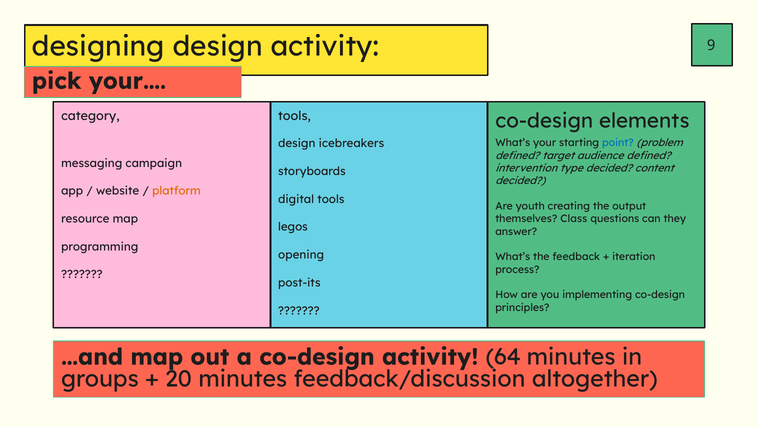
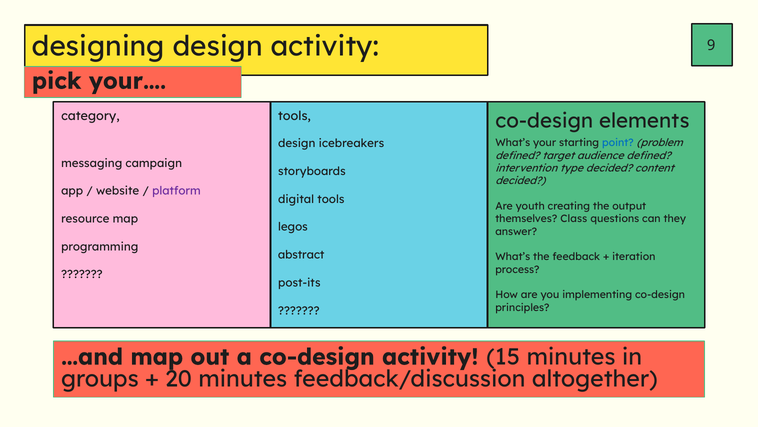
platform colour: orange -> purple (176, 191)
opening: opening -> abstract (301, 255)
64: 64 -> 15 (503, 357)
